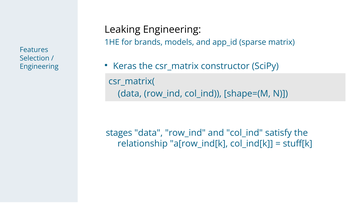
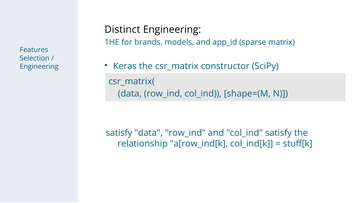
Leaking: Leaking -> Distinct (122, 30)
stages: stages -> satisfy (119, 133)
